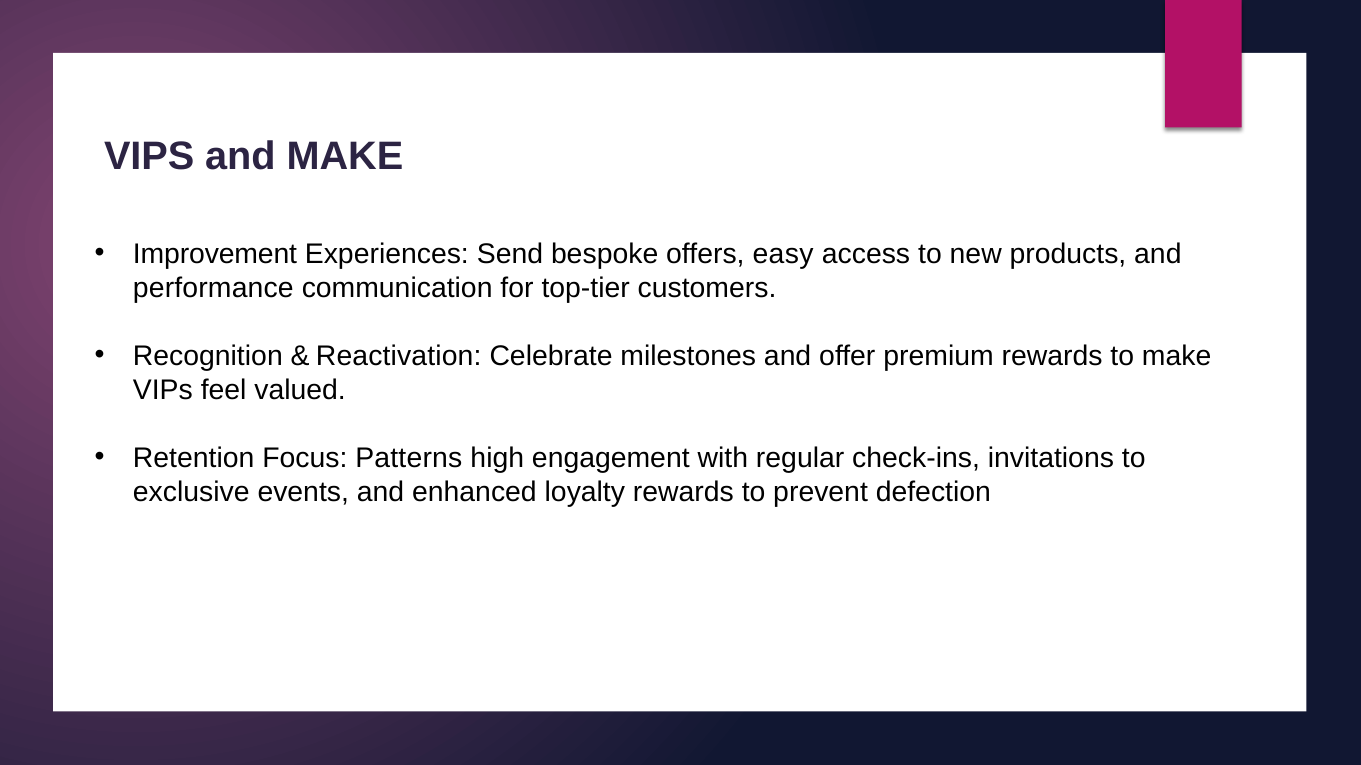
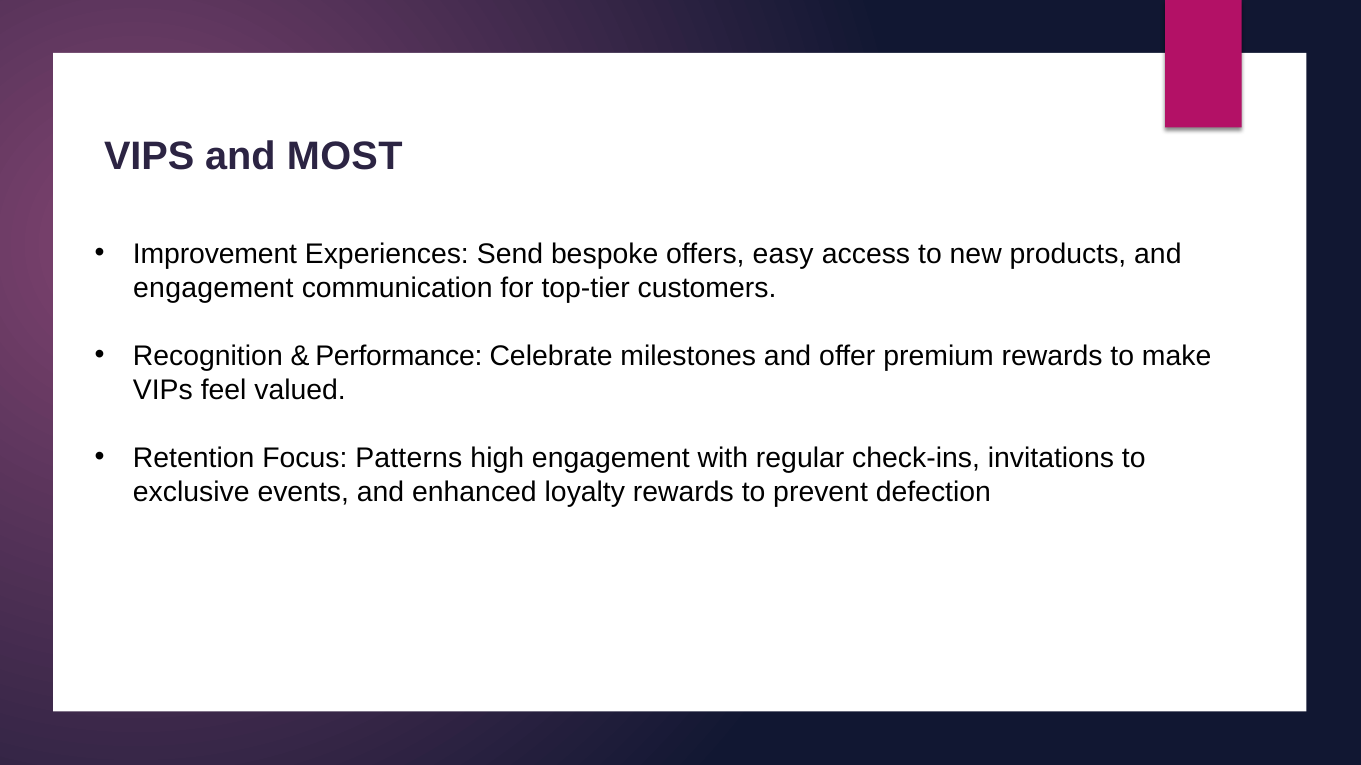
and MAKE: MAKE -> MOST (345, 157)
performance: performance -> engagement (213, 288)
Reactivation: Reactivation -> Performance (399, 356)
